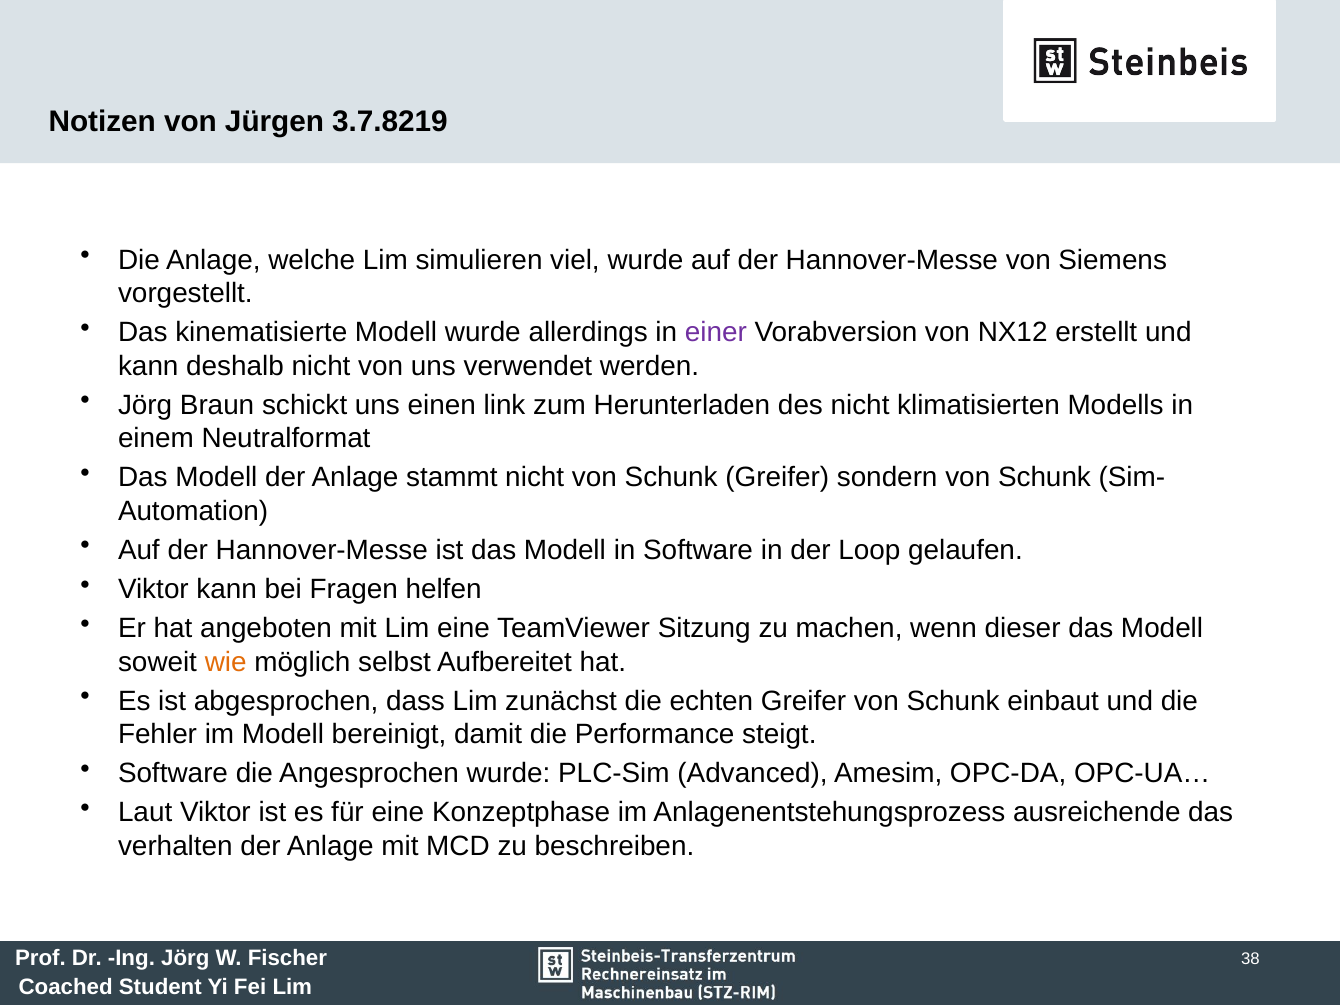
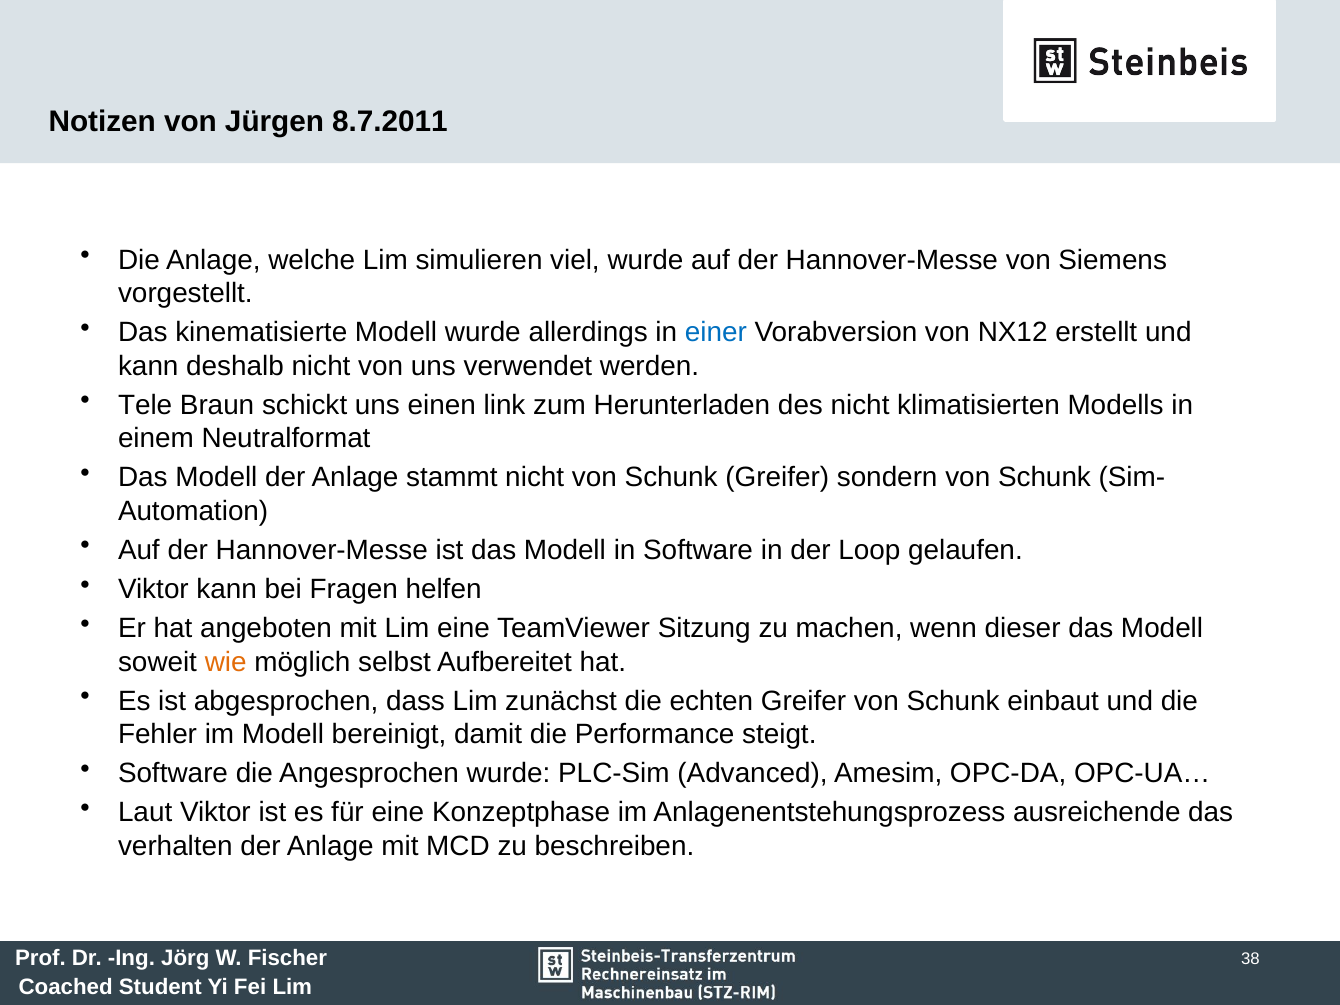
3.7.8219: 3.7.8219 -> 8.7.2011 (390, 121)
einer colour: purple -> blue (716, 332)
Jörg: Jörg -> Tele (145, 405)
